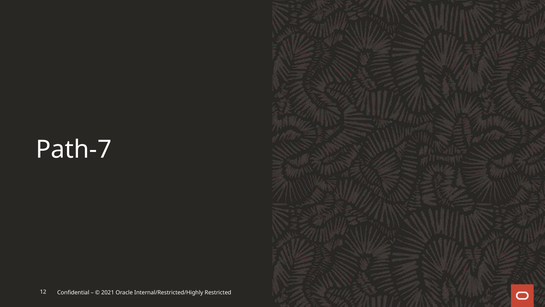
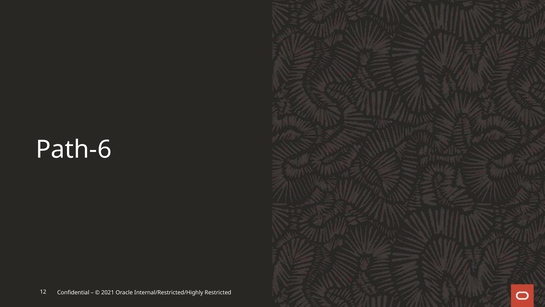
Path-7: Path-7 -> Path-6 (74, 149)
